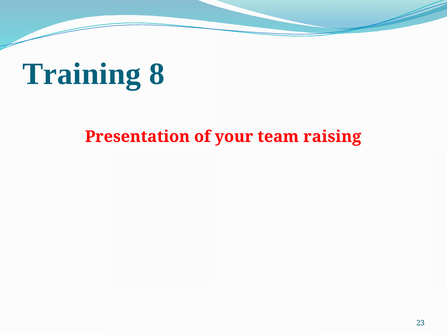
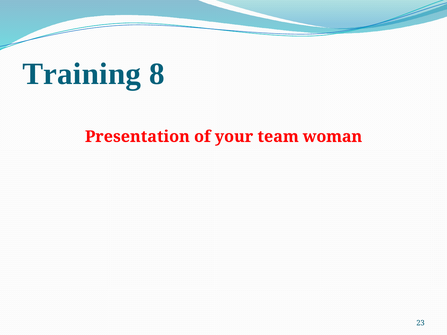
raising: raising -> woman (332, 137)
